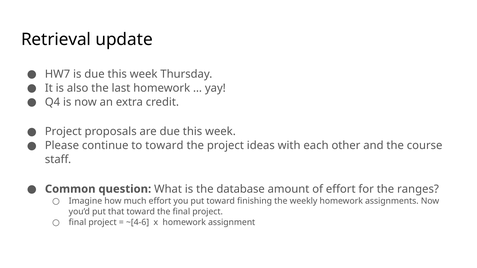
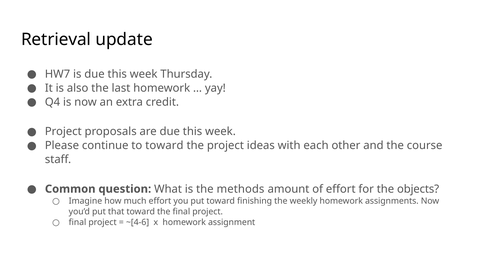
database: database -> methods (241, 189)
ranges: ranges -> objects (418, 189)
